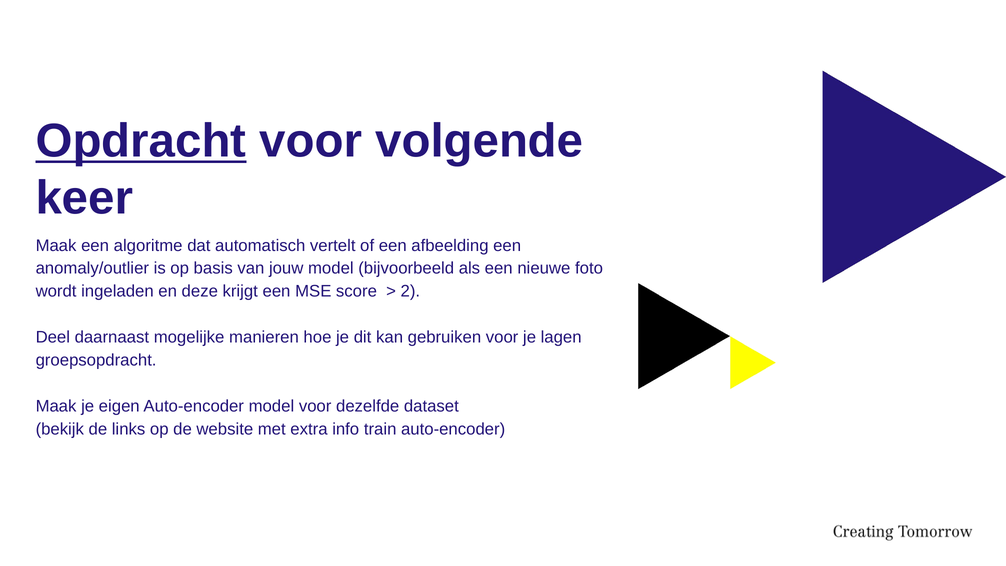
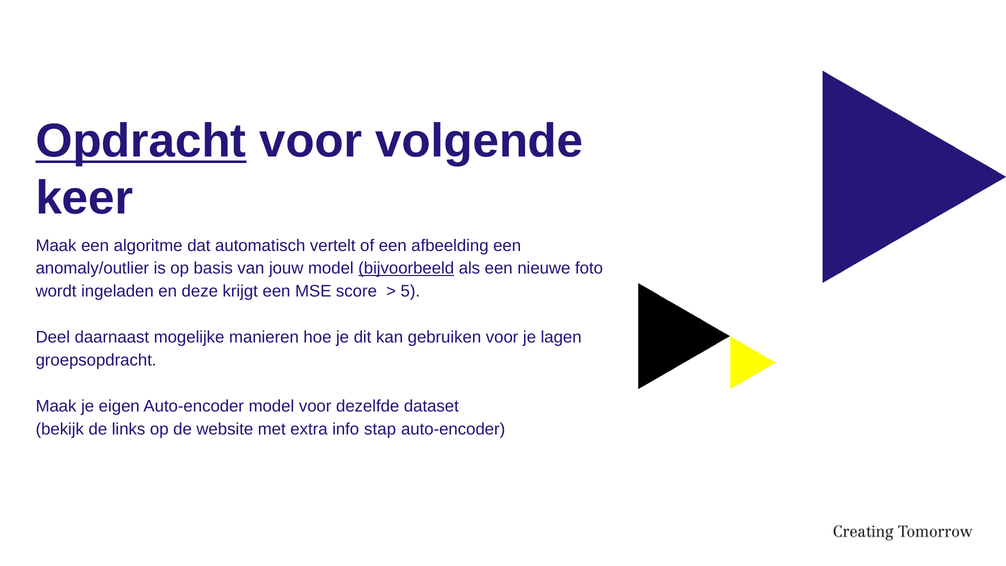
bijvoorbeeld underline: none -> present (406, 268)
2: 2 -> 5 (410, 291)
train: train -> stap (380, 429)
